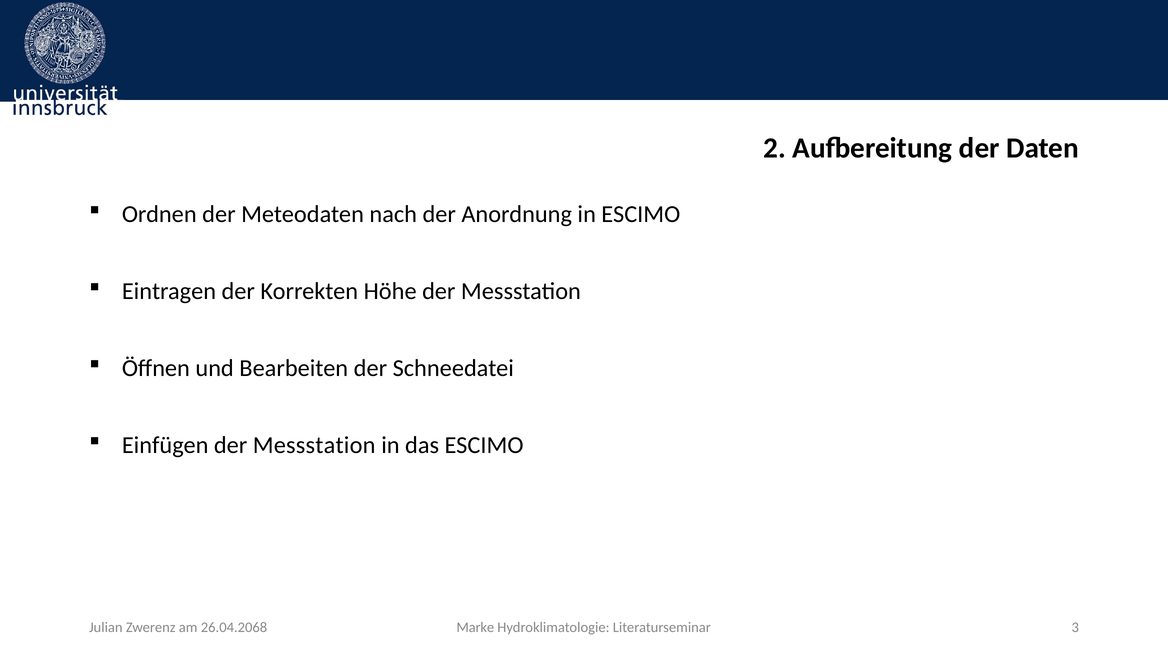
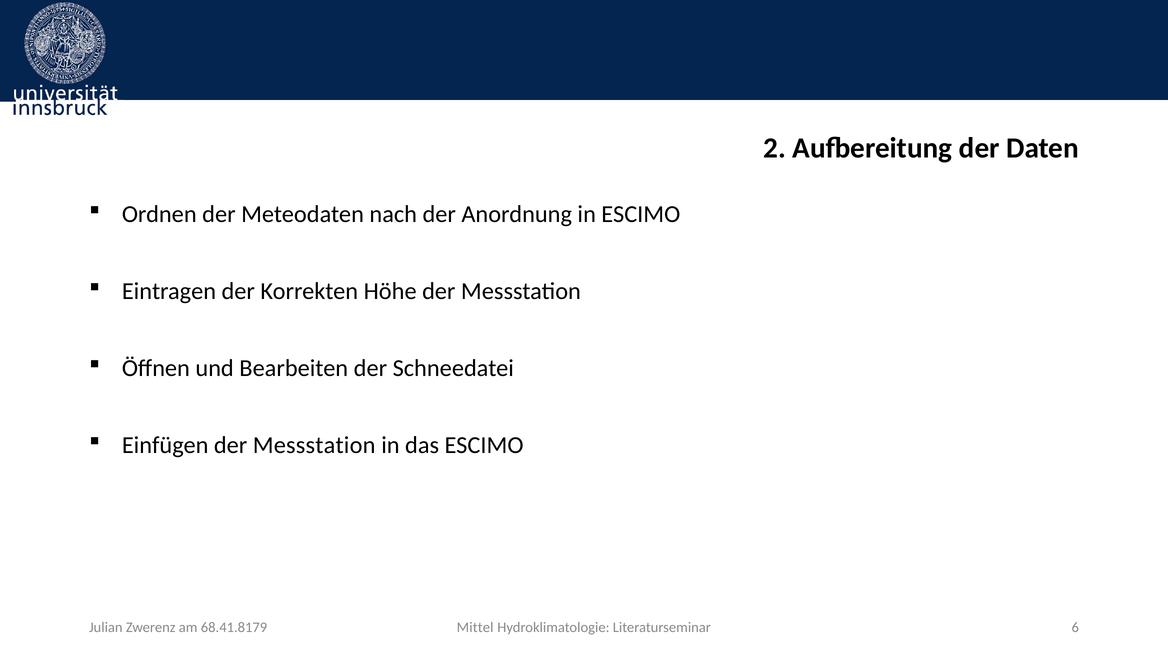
Marke: Marke -> Mittel (475, 627)
3: 3 -> 6 (1075, 627)
26.04.2068: 26.04.2068 -> 68.41.8179 (234, 627)
